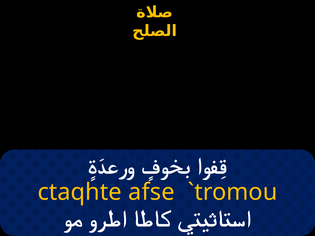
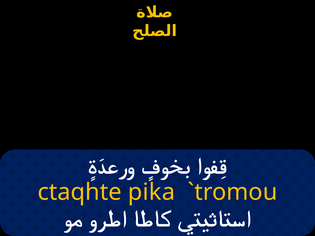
afse: afse -> pika (151, 192)
